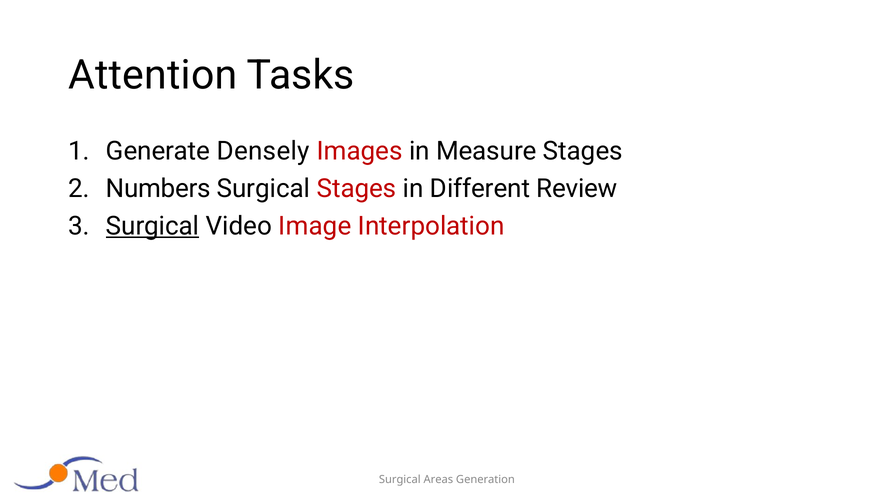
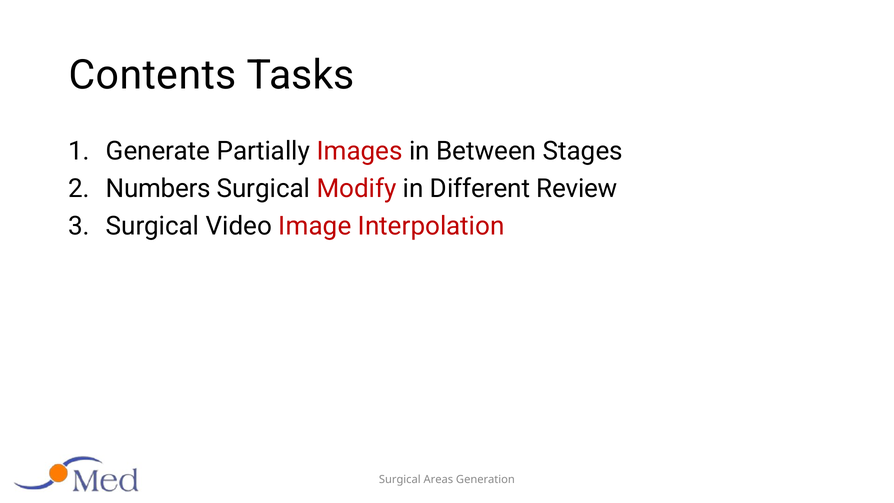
Attention: Attention -> Contents (153, 75)
Densely: Densely -> Partially (263, 151)
Measure: Measure -> Between (486, 151)
Surgical Stages: Stages -> Modify (357, 189)
Surgical underline: present -> none (153, 226)
